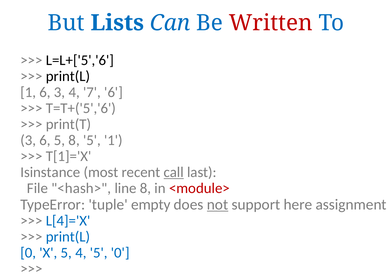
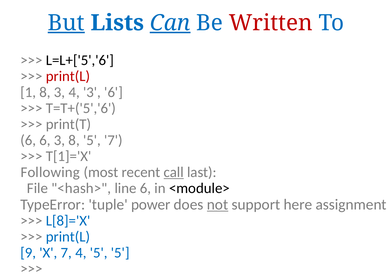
But underline: none -> present (66, 23)
Can underline: none -> present (170, 23)
print(L colour: black -> red (68, 76)
1 6: 6 -> 8 (45, 92)
4 7: 7 -> 3 (92, 92)
3: 3 -> 6 (28, 140)
6 5: 5 -> 3 (60, 140)
5 1: 1 -> 7 (113, 140)
Isinstance: Isinstance -> Following (50, 172)
line 8: 8 -> 6 (145, 188)
<module> colour: red -> black (199, 188)
empty: empty -> power (151, 205)
L[4]='X: L[4]='X -> L[8]='X (68, 221)
0: 0 -> 9 (28, 253)
X 5: 5 -> 7 (66, 253)
5 0: 0 -> 5 (120, 253)
